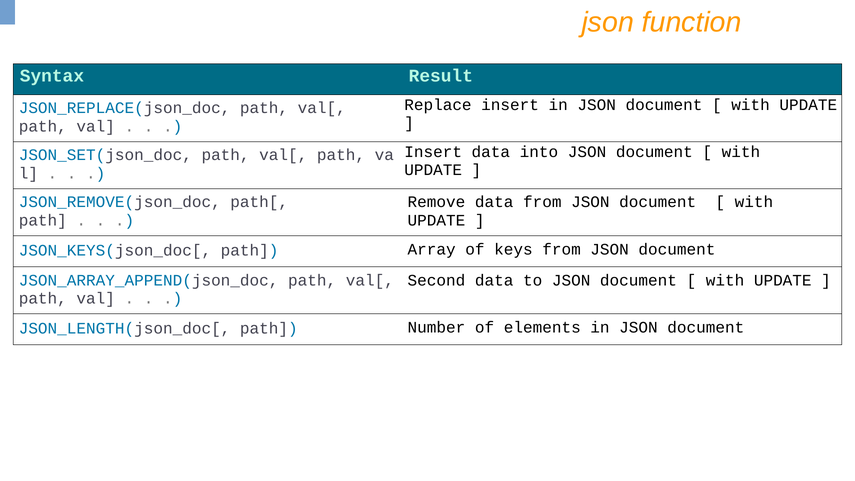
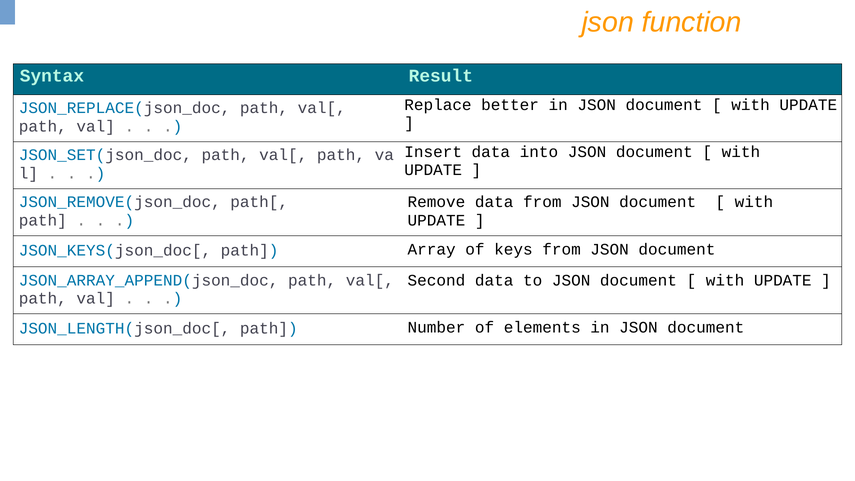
Replace insert: insert -> better (510, 105)
